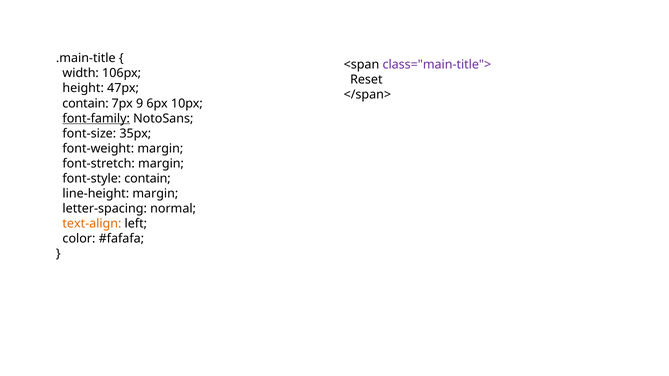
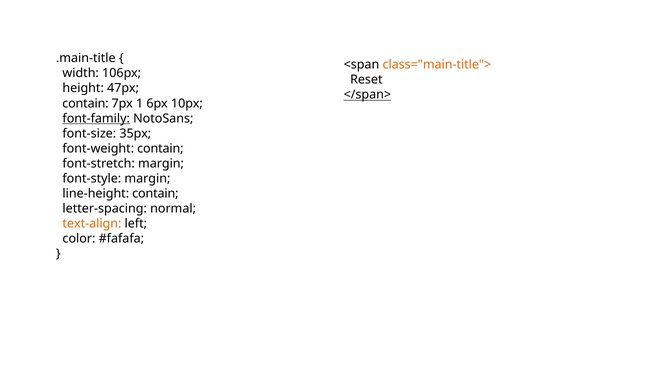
class="main-title"> colour: purple -> orange (437, 65)
</span> underline: none -> present (367, 95)
9: 9 -> 1 (140, 103)
font-weight margin: margin -> contain (160, 149)
font-style contain: contain -> margin (147, 179)
line-height margin: margin -> contain (155, 194)
